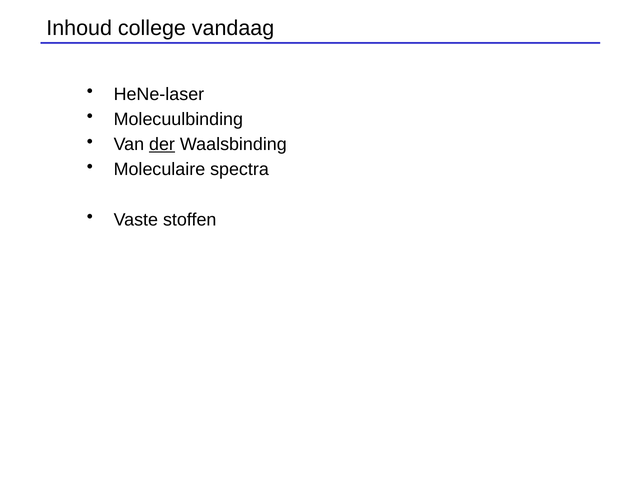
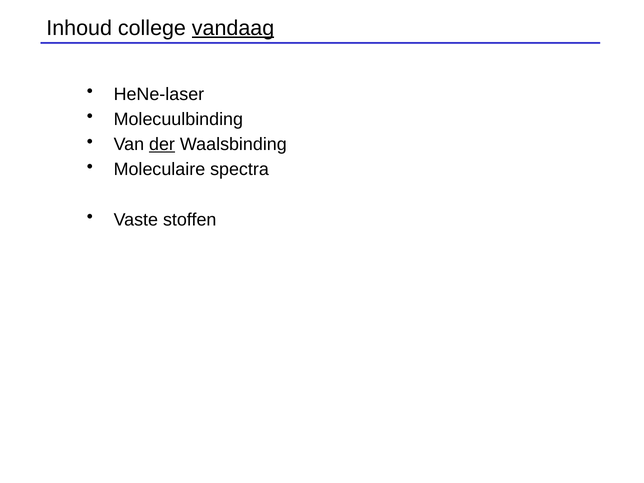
vandaag underline: none -> present (233, 28)
